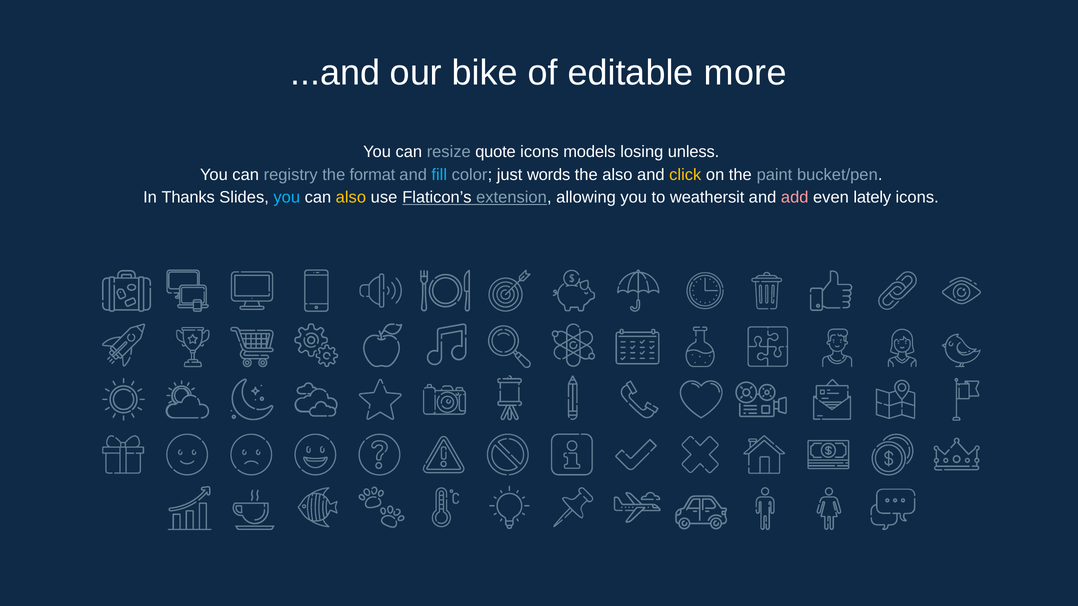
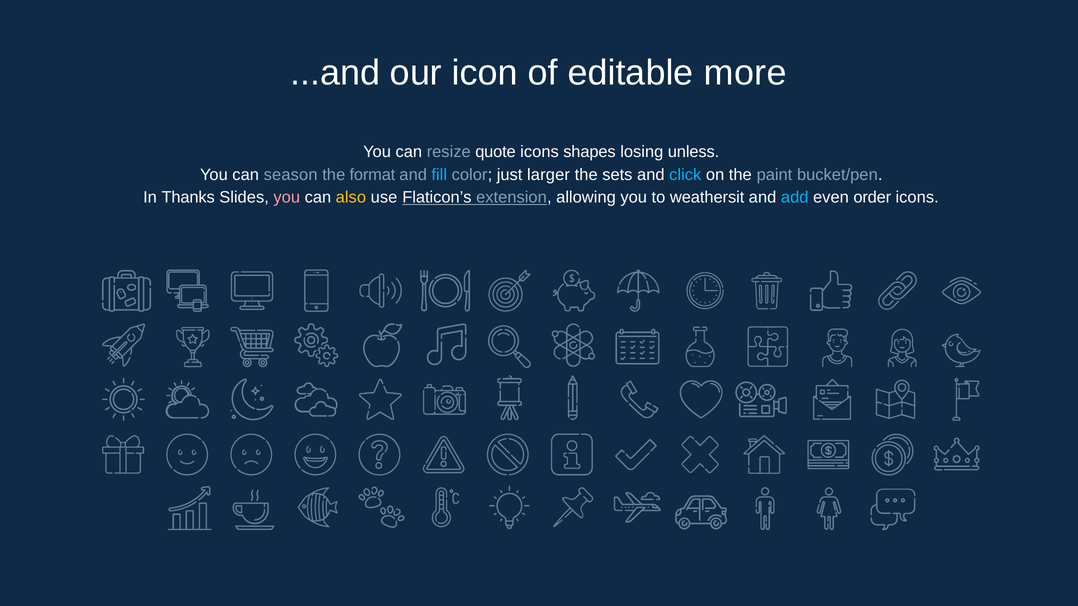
bike: bike -> icon (485, 73)
models: models -> shapes (589, 152)
registry: registry -> season (291, 175)
words: words -> larger (548, 175)
the also: also -> sets (617, 175)
click colour: yellow -> light blue (685, 175)
you colour: light blue -> pink (287, 198)
add colour: pink -> light blue (795, 198)
lately: lately -> order (872, 198)
